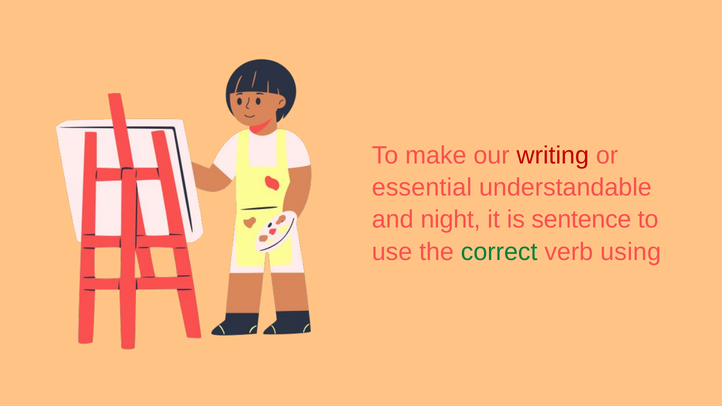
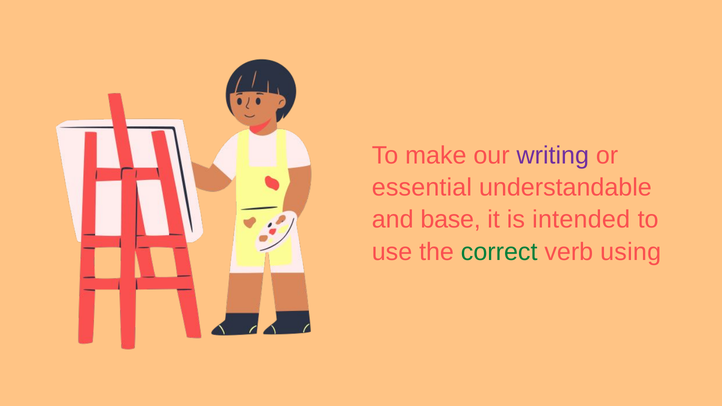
writing colour: red -> purple (553, 155)
night: night -> base (451, 220)
sentence: sentence -> intended (581, 220)
